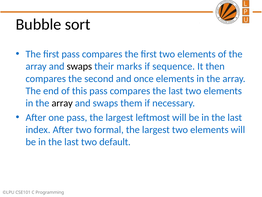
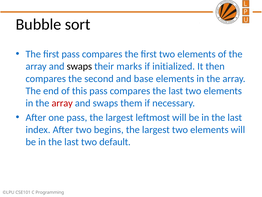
sequence: sequence -> initialized (174, 66)
once: once -> base (144, 78)
array colour: black -> red (62, 103)
formal: formal -> begins (109, 129)
